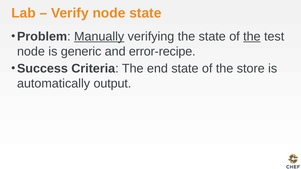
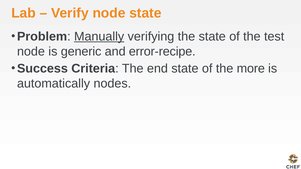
the underline: present -> none (252, 37)
store: store -> more (251, 69)
output: output -> nodes (112, 84)
